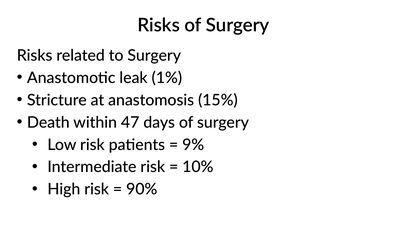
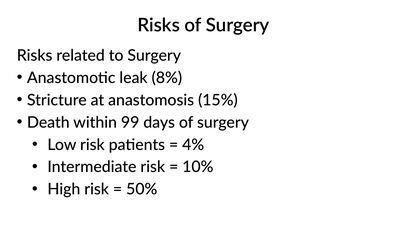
1%: 1% -> 8% (167, 78)
47: 47 -> 99 (130, 122)
9%: 9% -> 4% (193, 144)
90%: 90% -> 50% (142, 189)
